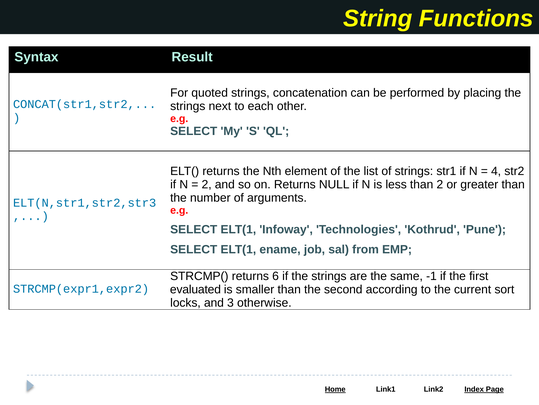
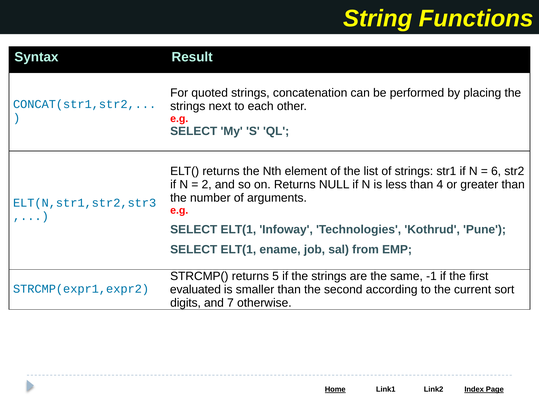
4: 4 -> 6 (496, 171)
than 2: 2 -> 4 (440, 184)
6: 6 -> 5 (276, 276)
locks: locks -> digits (186, 302)
3: 3 -> 7 (230, 302)
